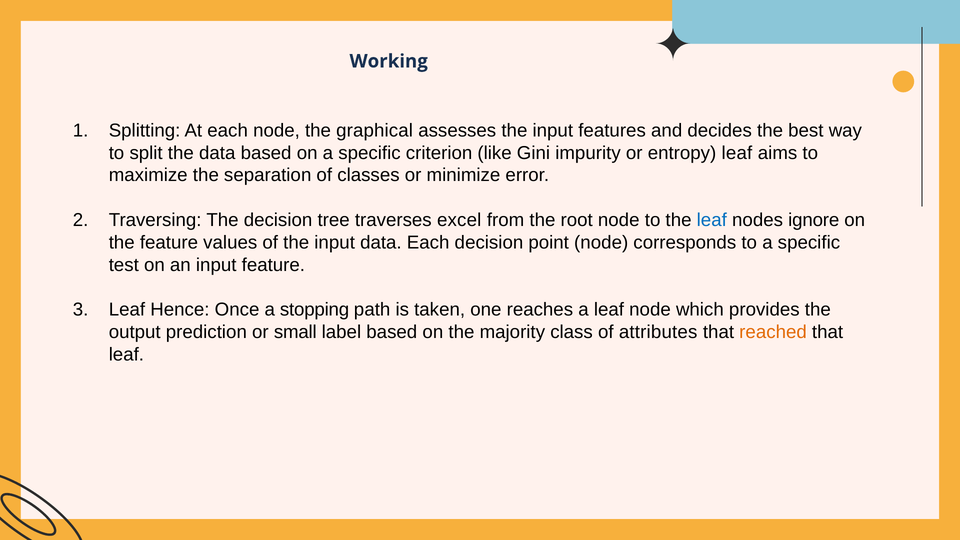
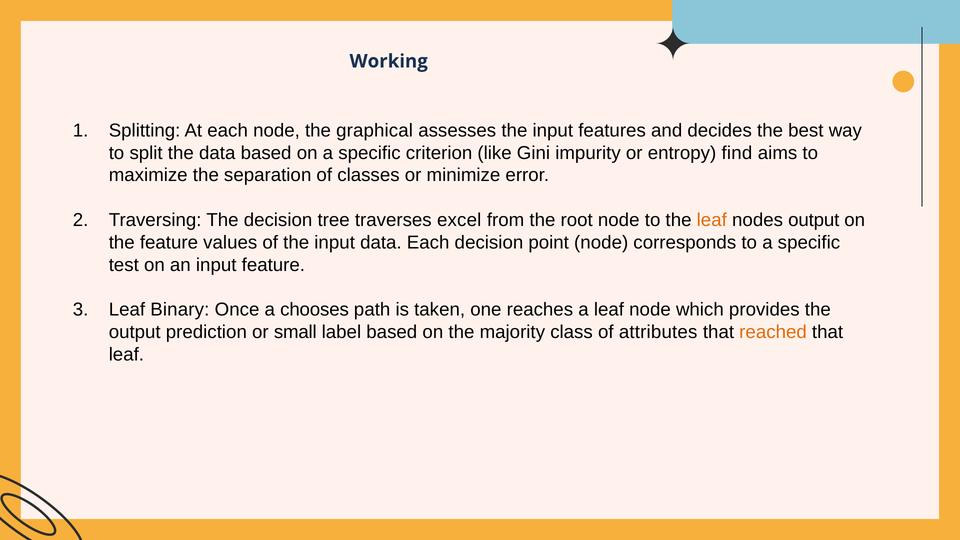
entropy leaf: leaf -> find (737, 153)
leaf colour: blue -> orange (712, 220)
nodes ignore: ignore -> output (814, 220)
Hence: Hence -> Binary (180, 310)
stopping: stopping -> chooses (315, 310)
